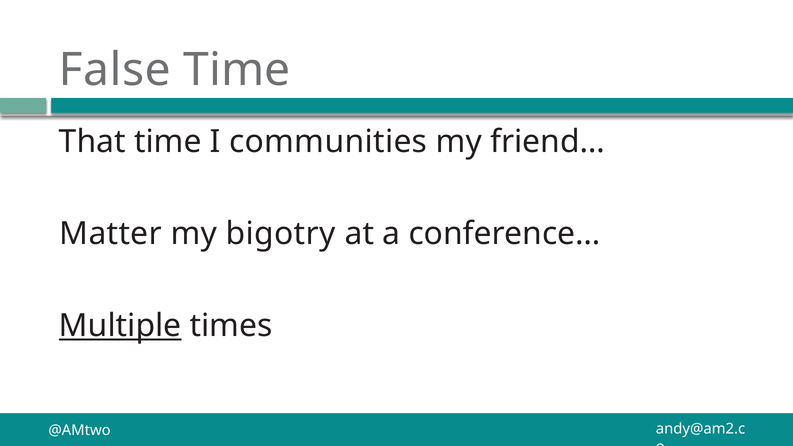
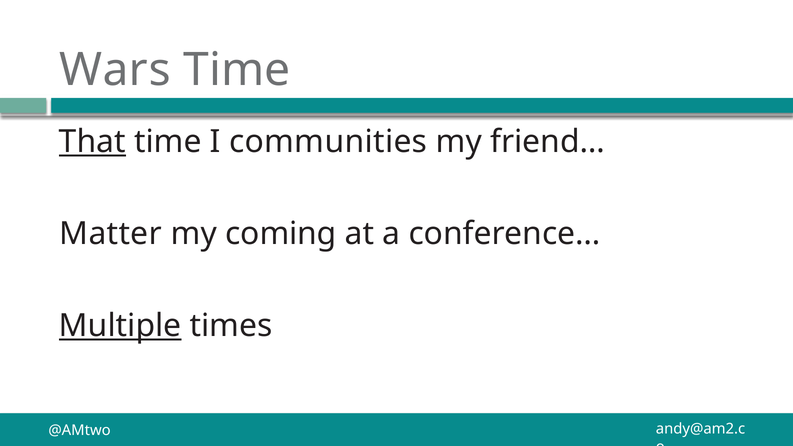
False: False -> Wars (115, 70)
That underline: none -> present (92, 142)
bigotry: bigotry -> coming (281, 234)
